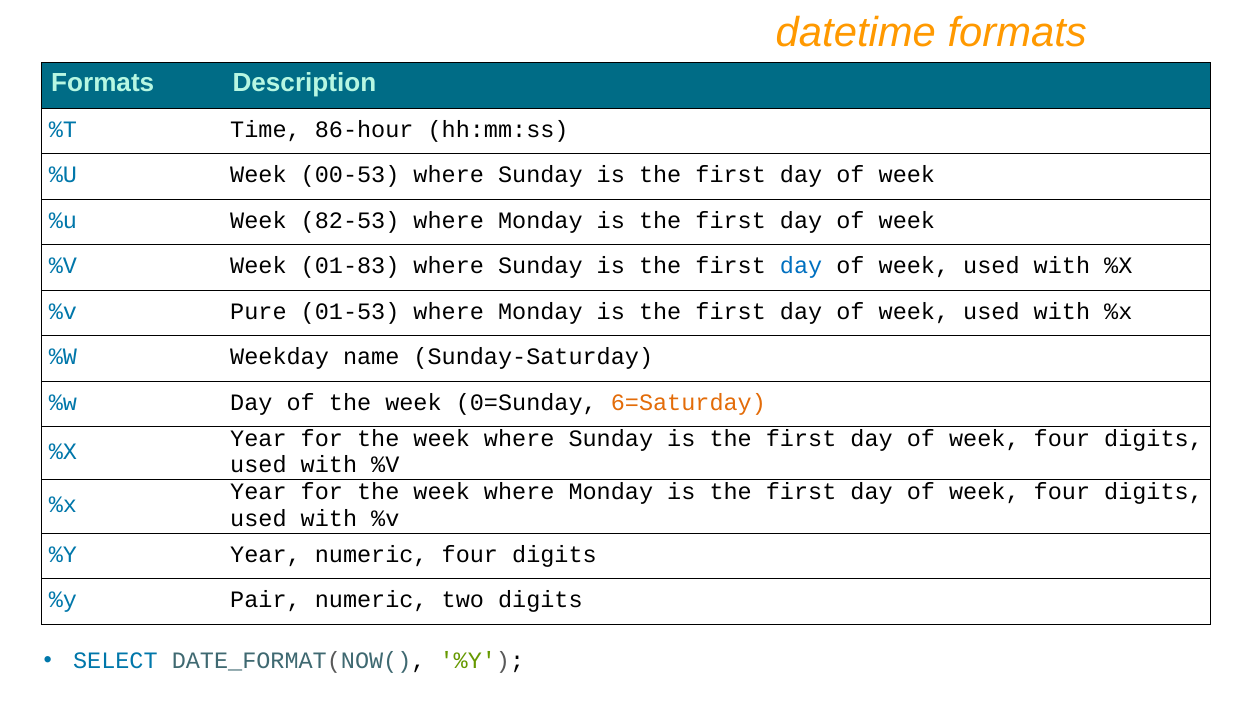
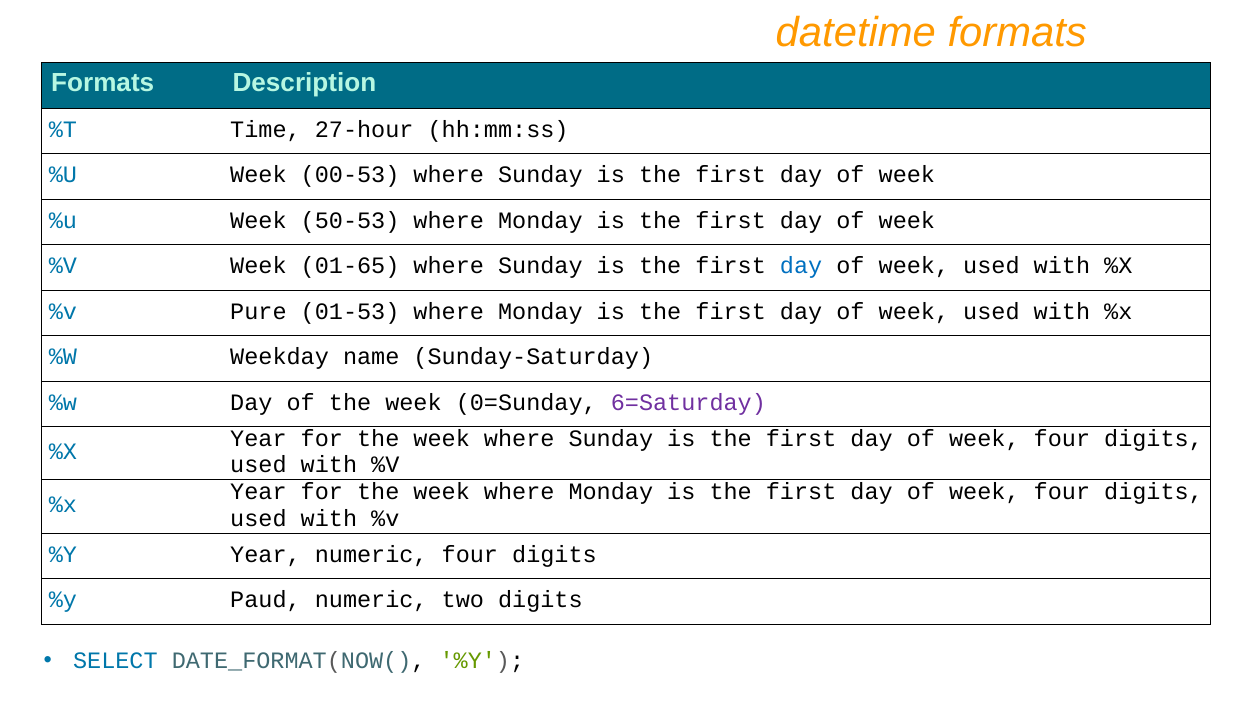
86-hour: 86-hour -> 27-hour (364, 130)
82-53: 82-53 -> 50-53 (350, 220)
01-83: 01-83 -> 01-65 (350, 266)
6=Saturday colour: orange -> purple (688, 402)
Pair: Pair -> Paud (265, 600)
